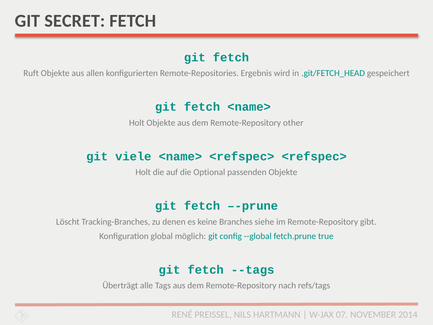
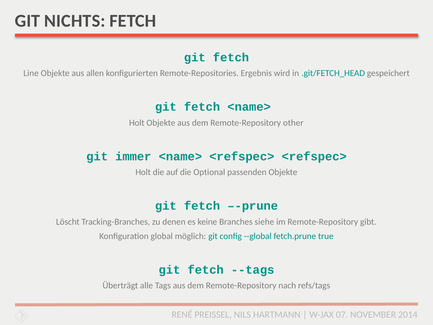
SECRET: SECRET -> NICHTS (75, 21)
Ruft: Ruft -> Line (31, 73)
viele: viele -> immer (133, 156)
